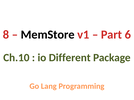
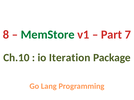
MemStore colour: black -> green (48, 35)
6: 6 -> 7 (128, 35)
Different: Different -> Iteration (70, 58)
